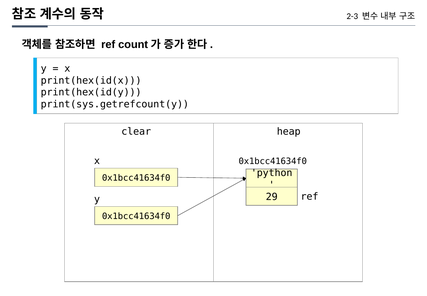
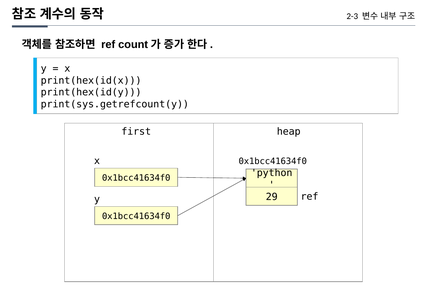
clear: clear -> first (136, 132)
